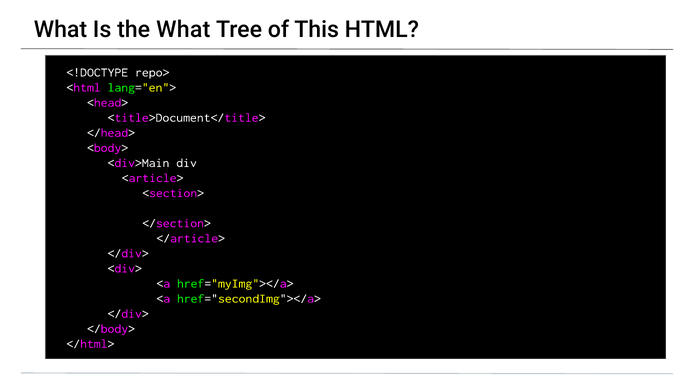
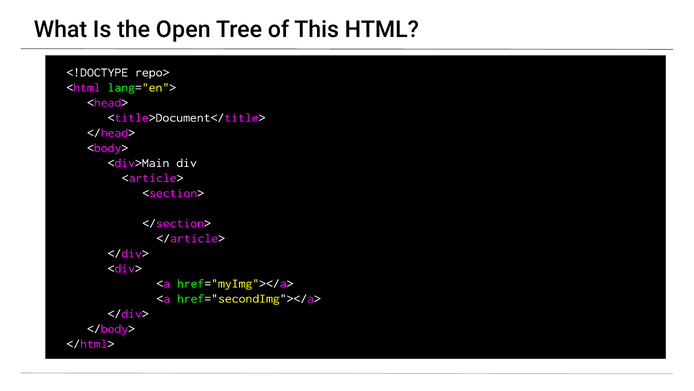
the What: What -> Open (183, 29)
